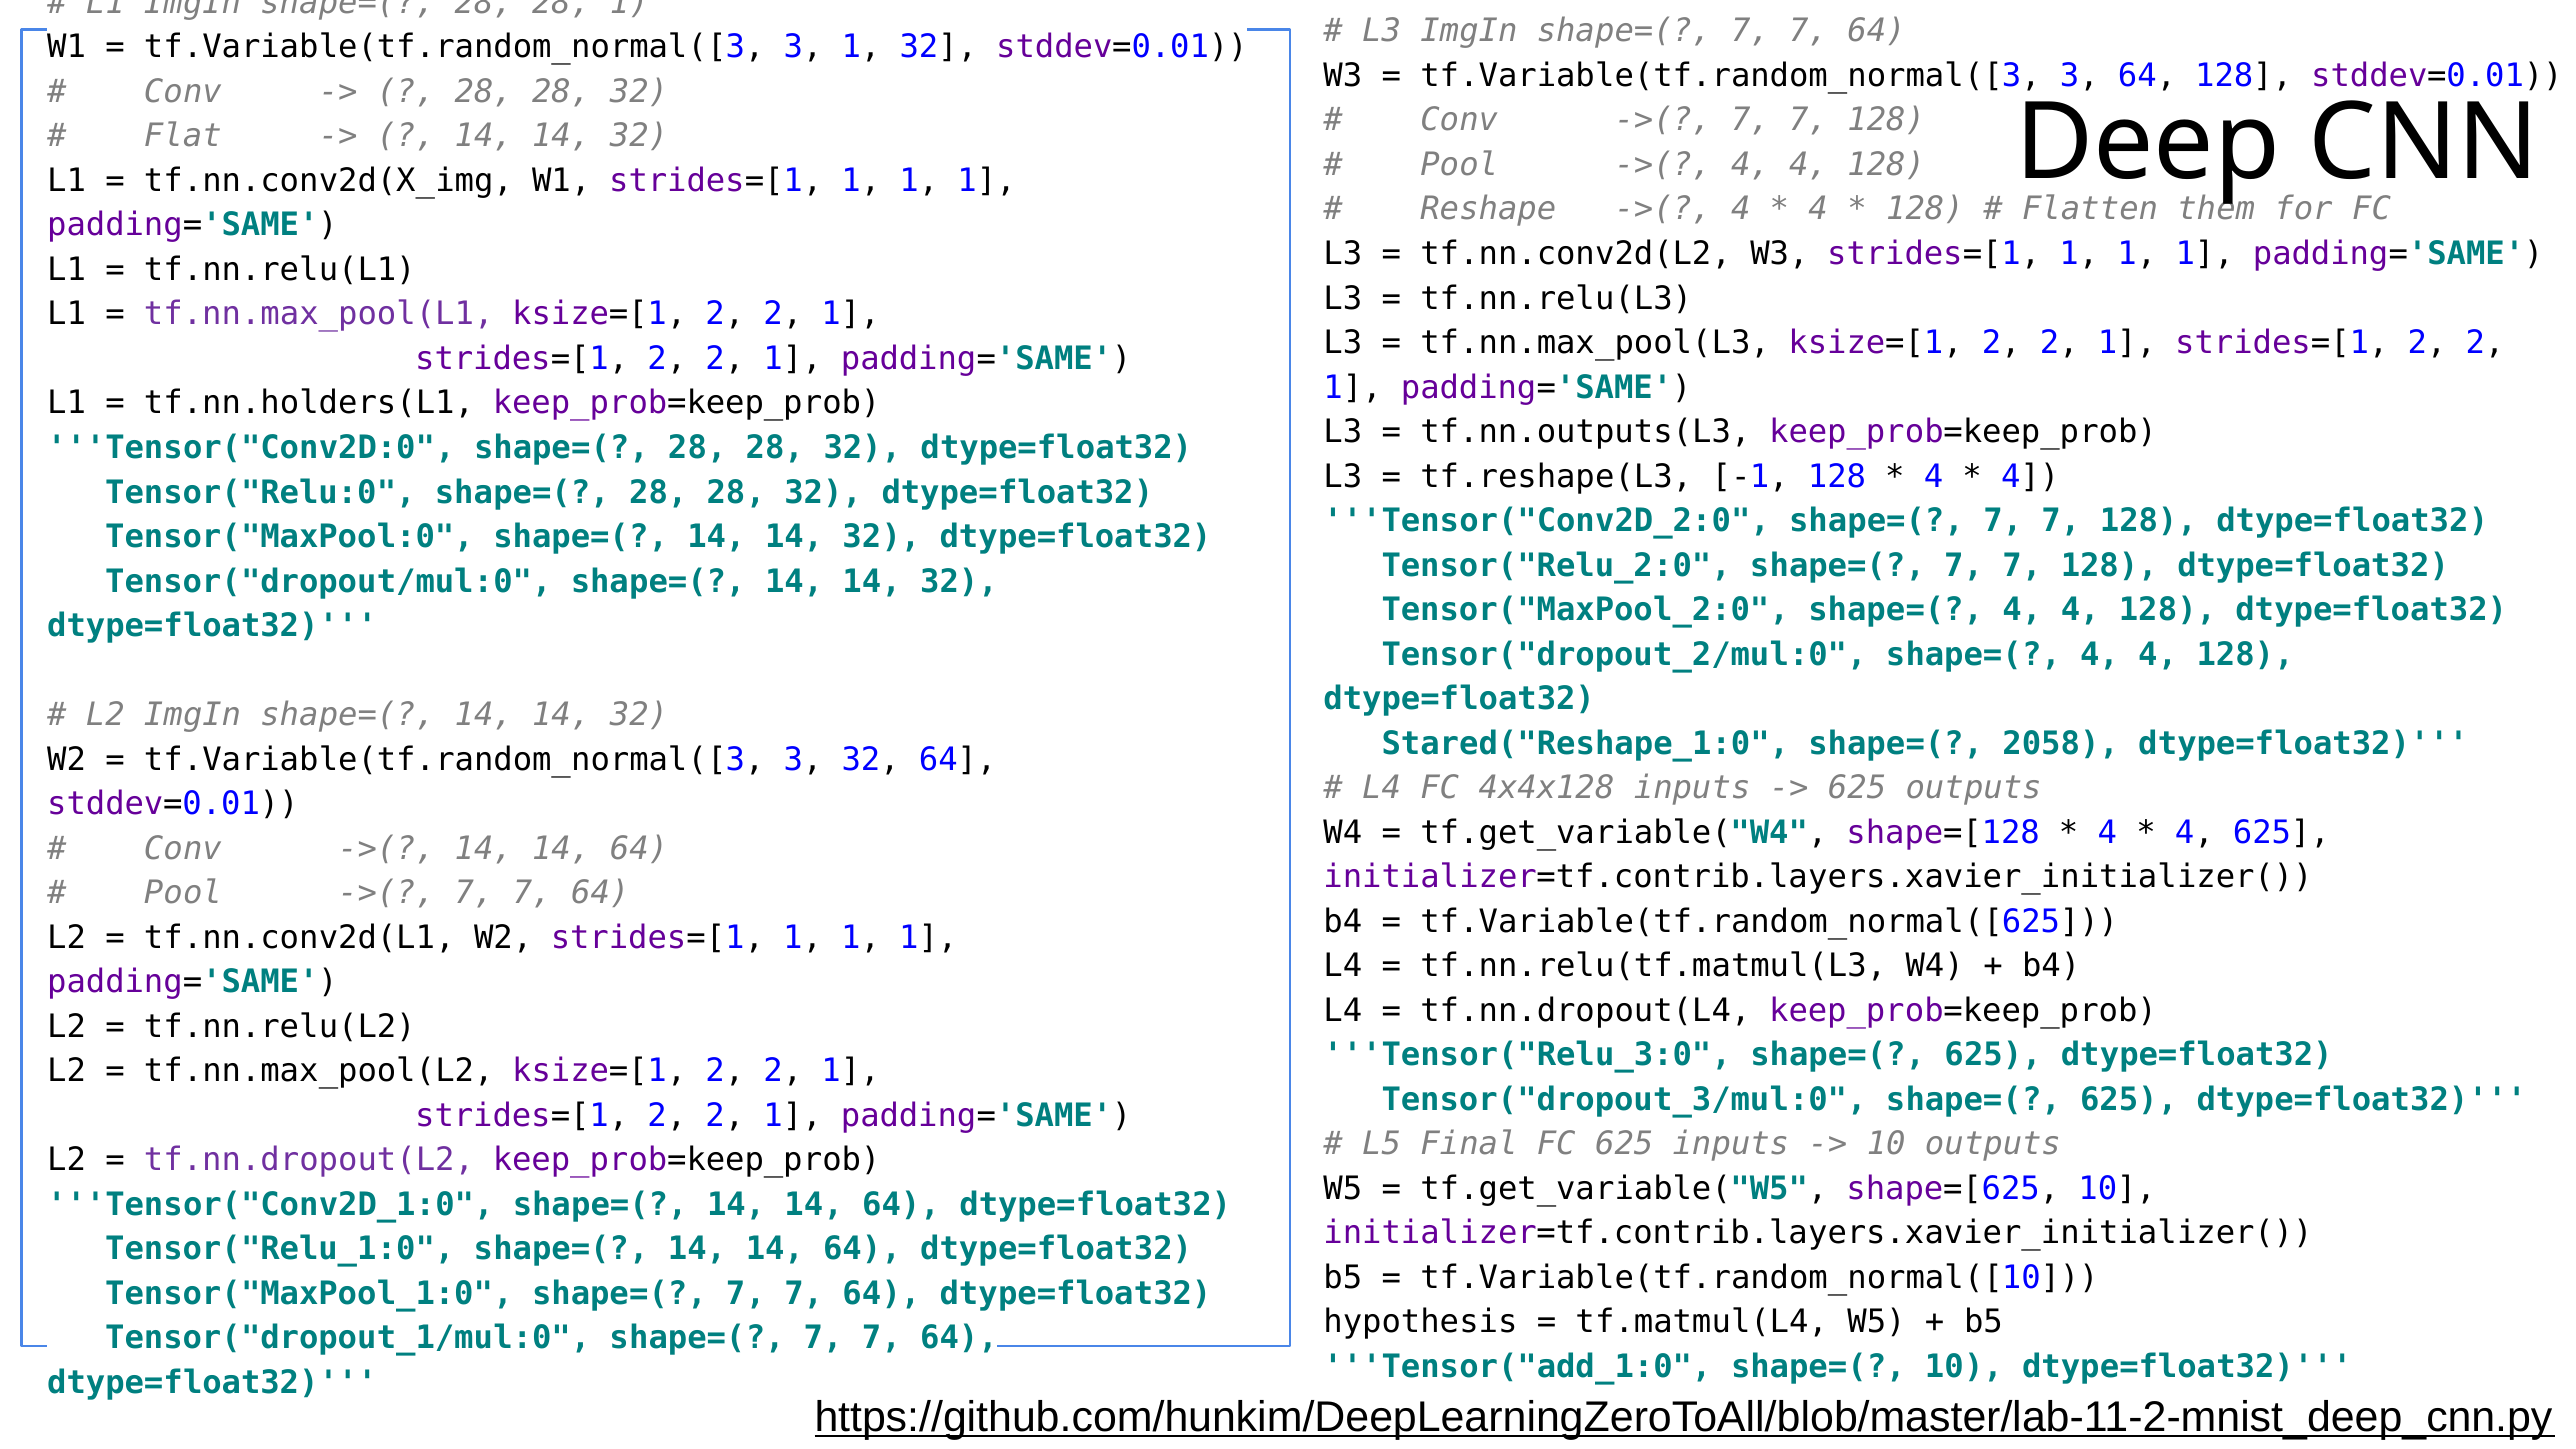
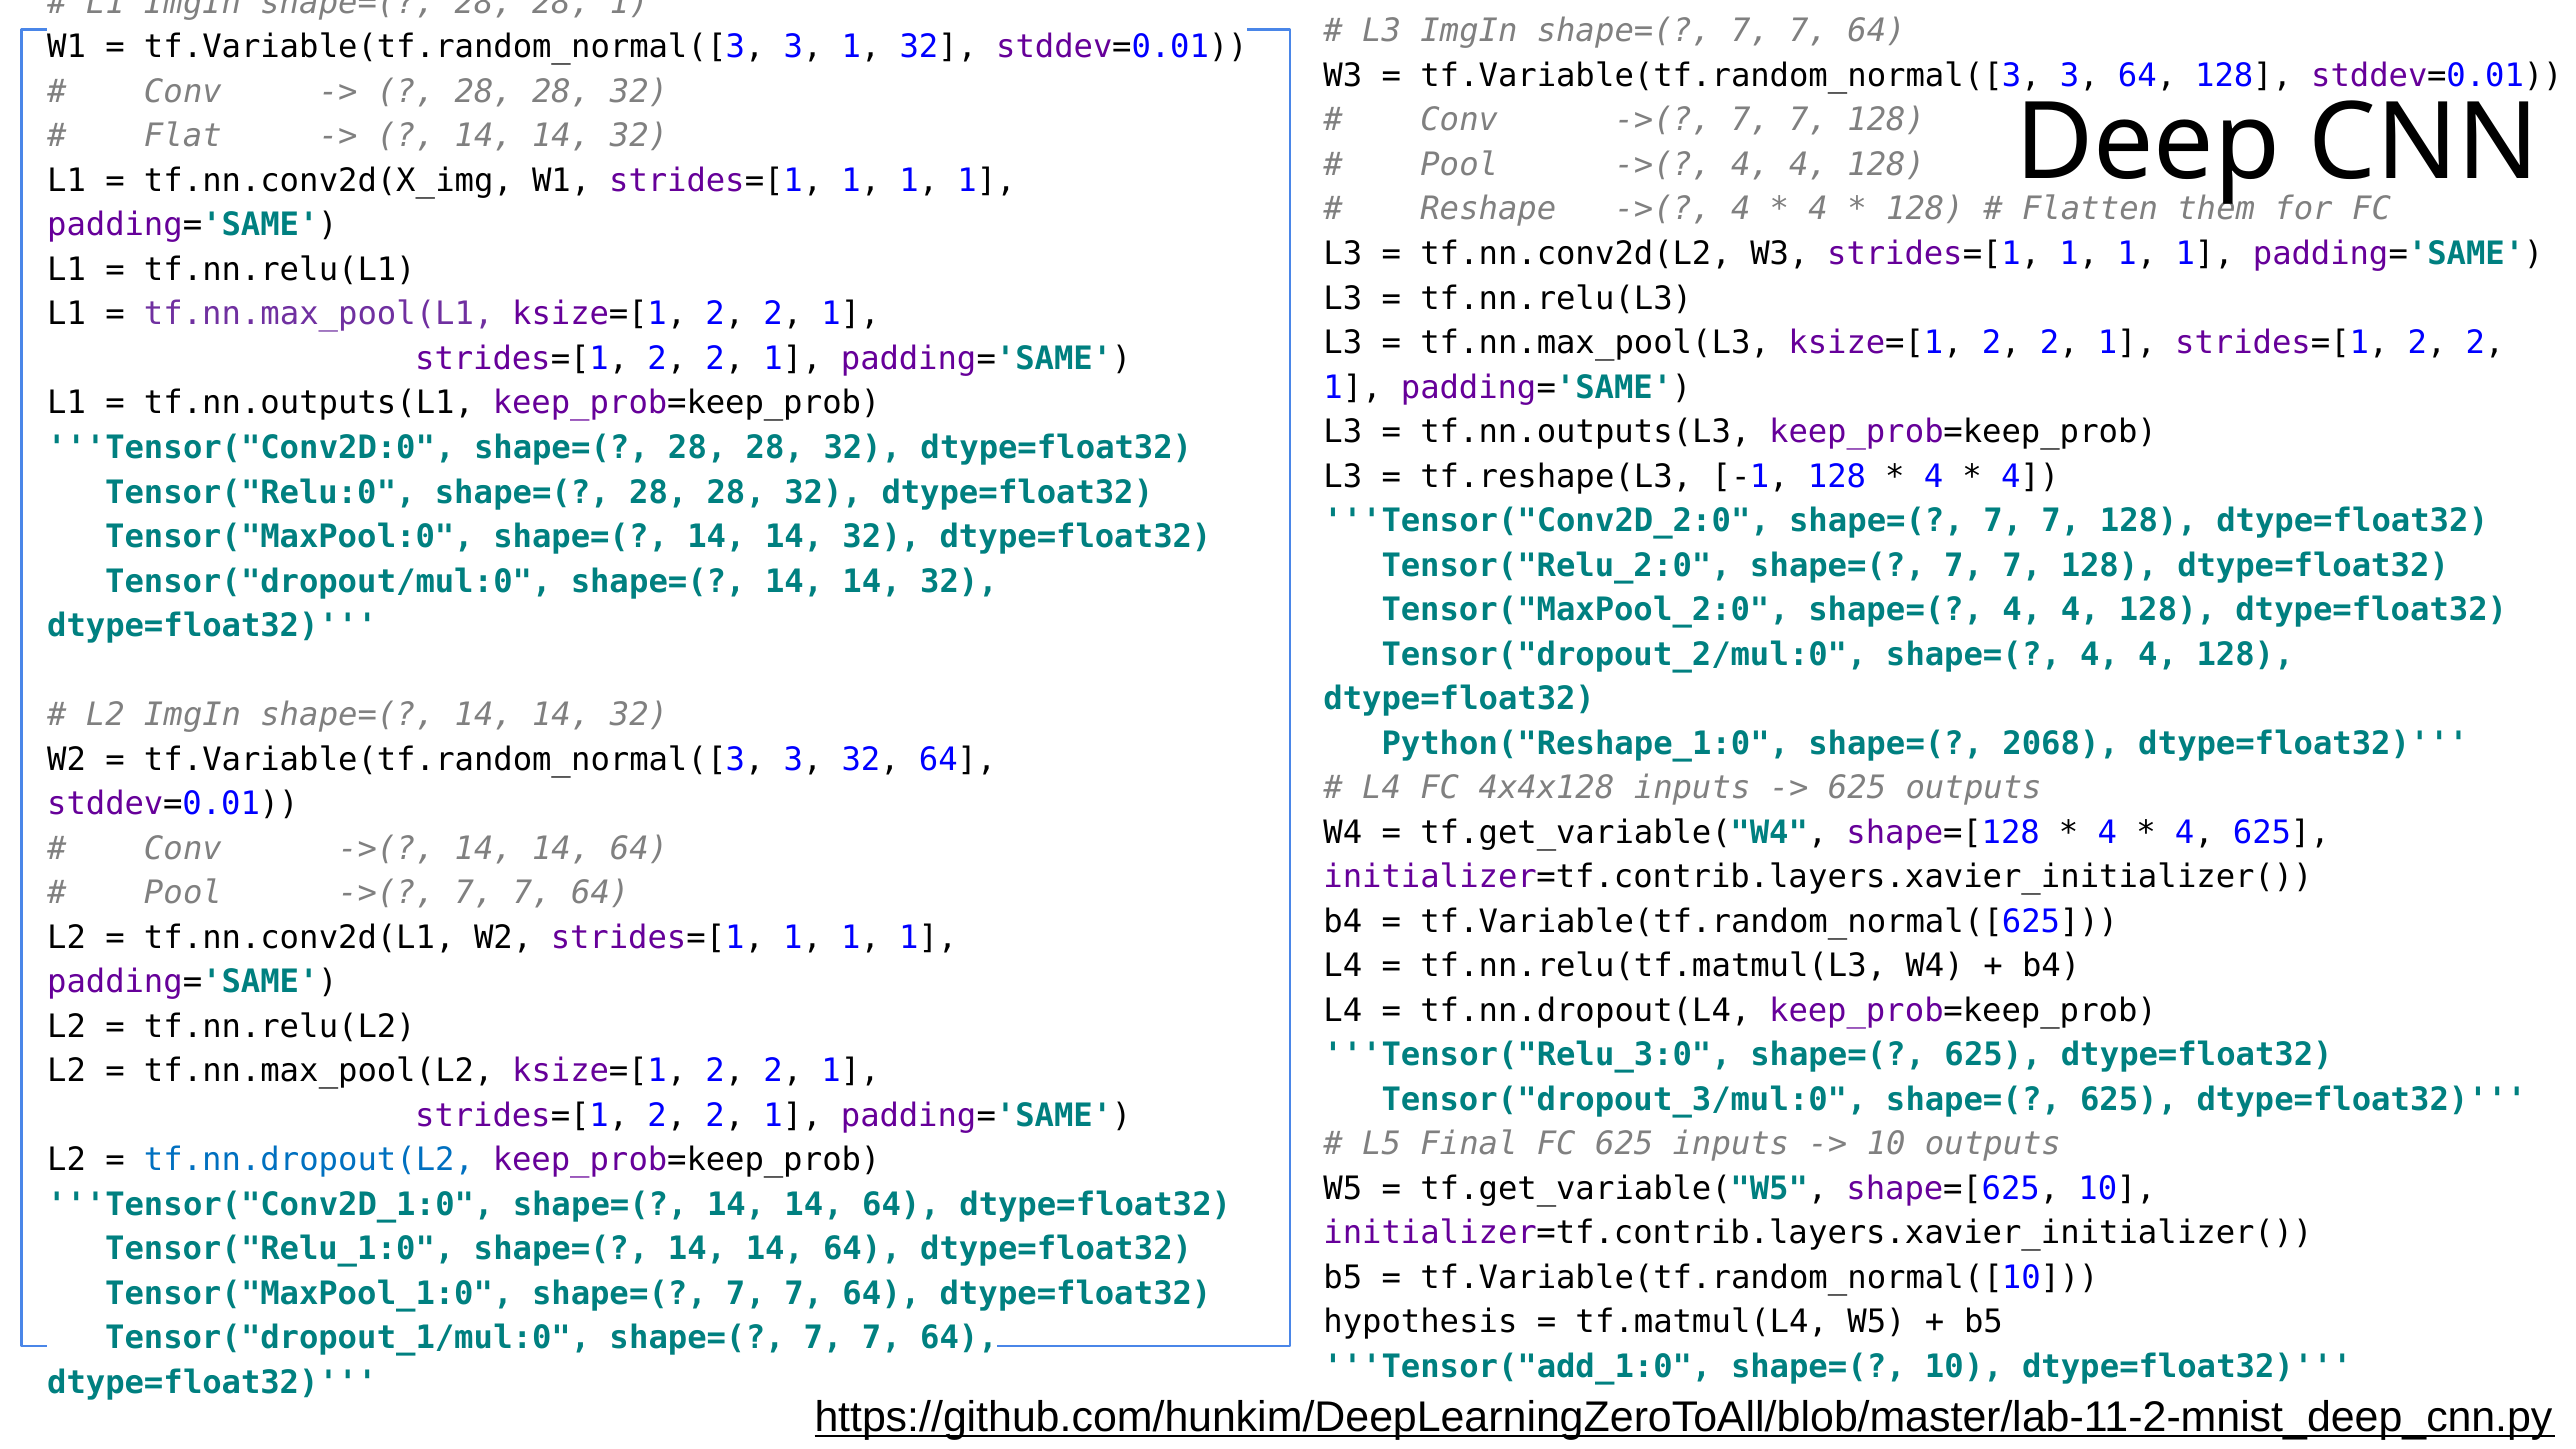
tf.nn.holders(L1: tf.nn.holders(L1 -> tf.nn.outputs(L1 (309, 403)
Stared("Reshape_1:0: Stared("Reshape_1:0 -> Python("Reshape_1:0 (1585, 744)
2058: 2058 -> 2068 (2061, 744)
tf.nn.dropout(L2 colour: purple -> blue (309, 1160)
